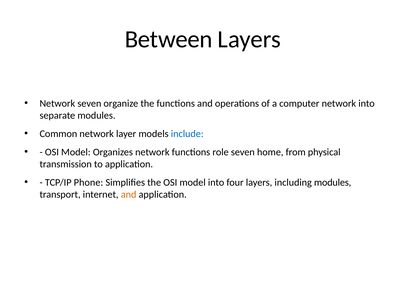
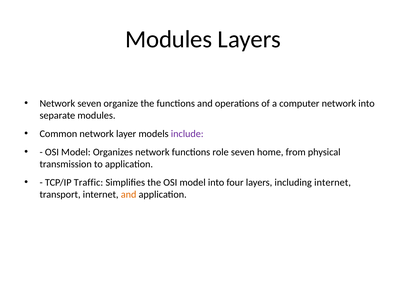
Between: Between -> Modules (169, 39)
include colour: blue -> purple (187, 134)
Phone: Phone -> Traffic (88, 183)
including modules: modules -> internet (333, 183)
